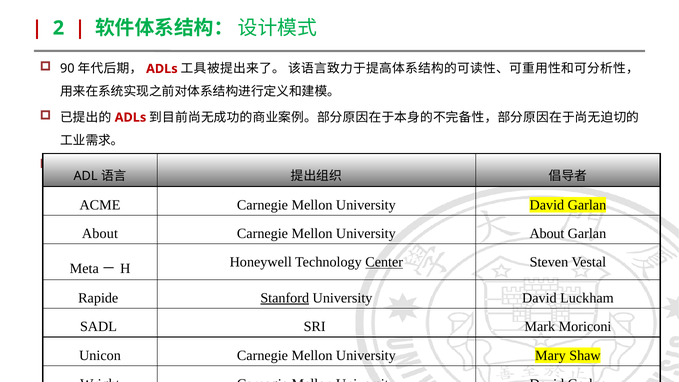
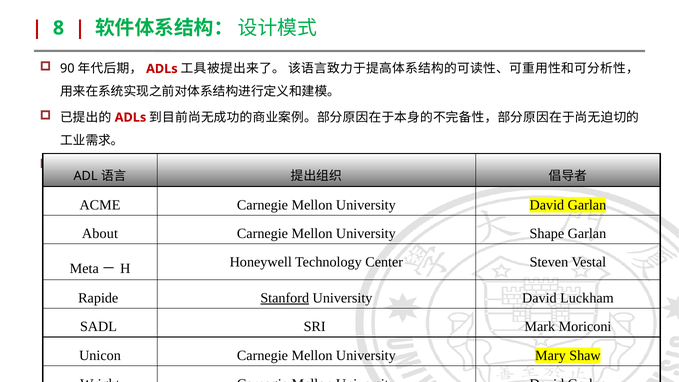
2: 2 -> 8 (58, 28)
University About: About -> Shape (547, 233)
Center underline: present -> none (384, 262)
